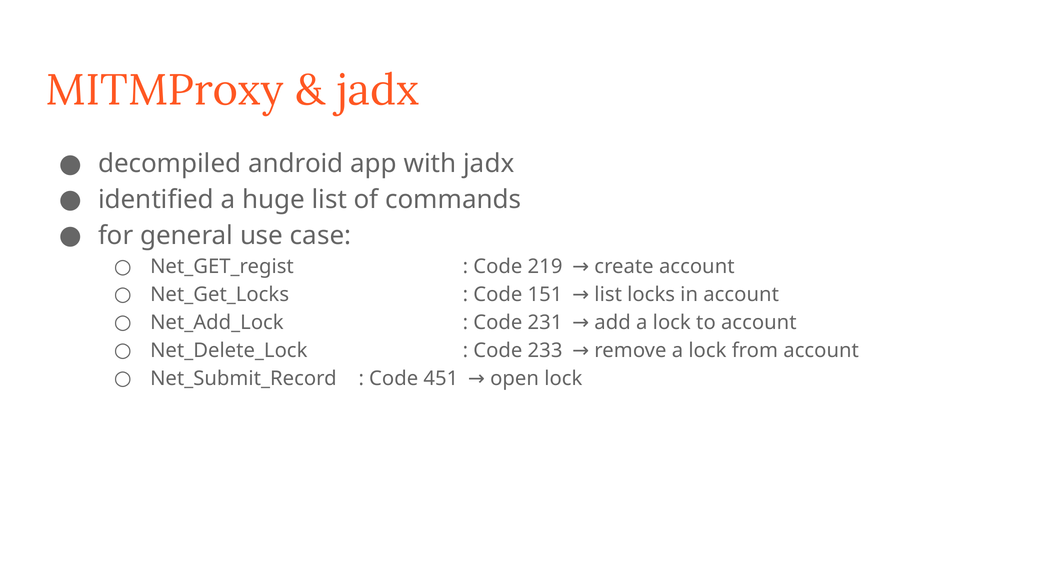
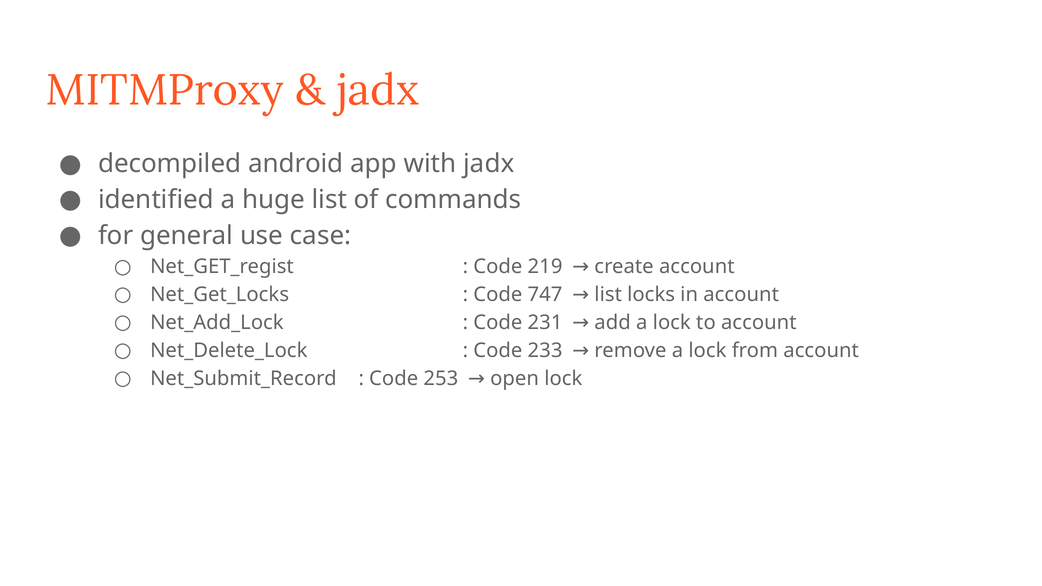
151: 151 -> 747 (545, 295)
451: 451 -> 253 (441, 378)
